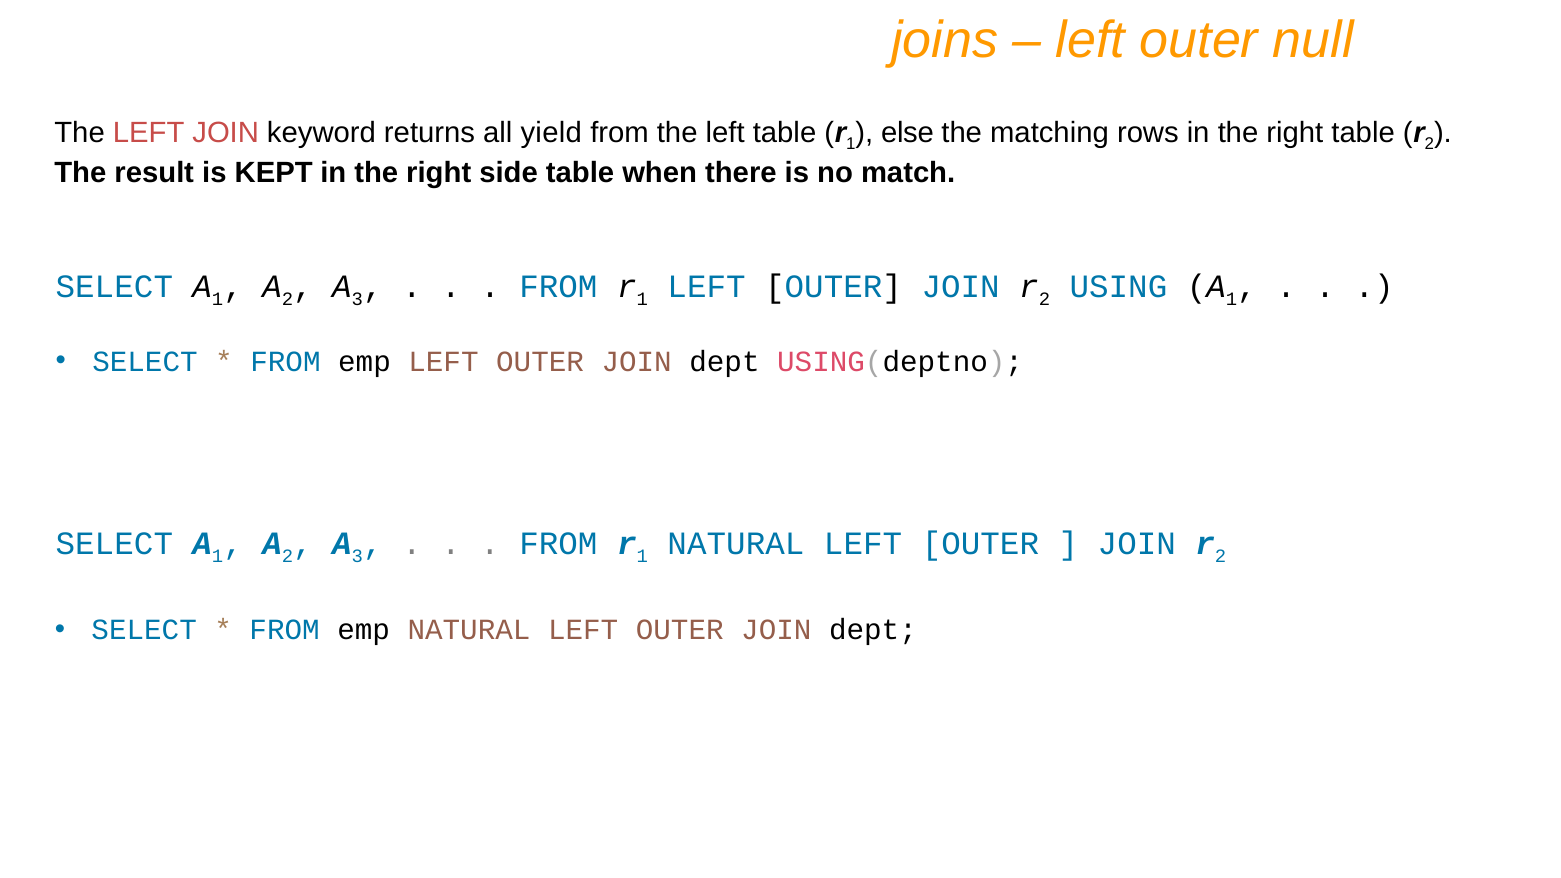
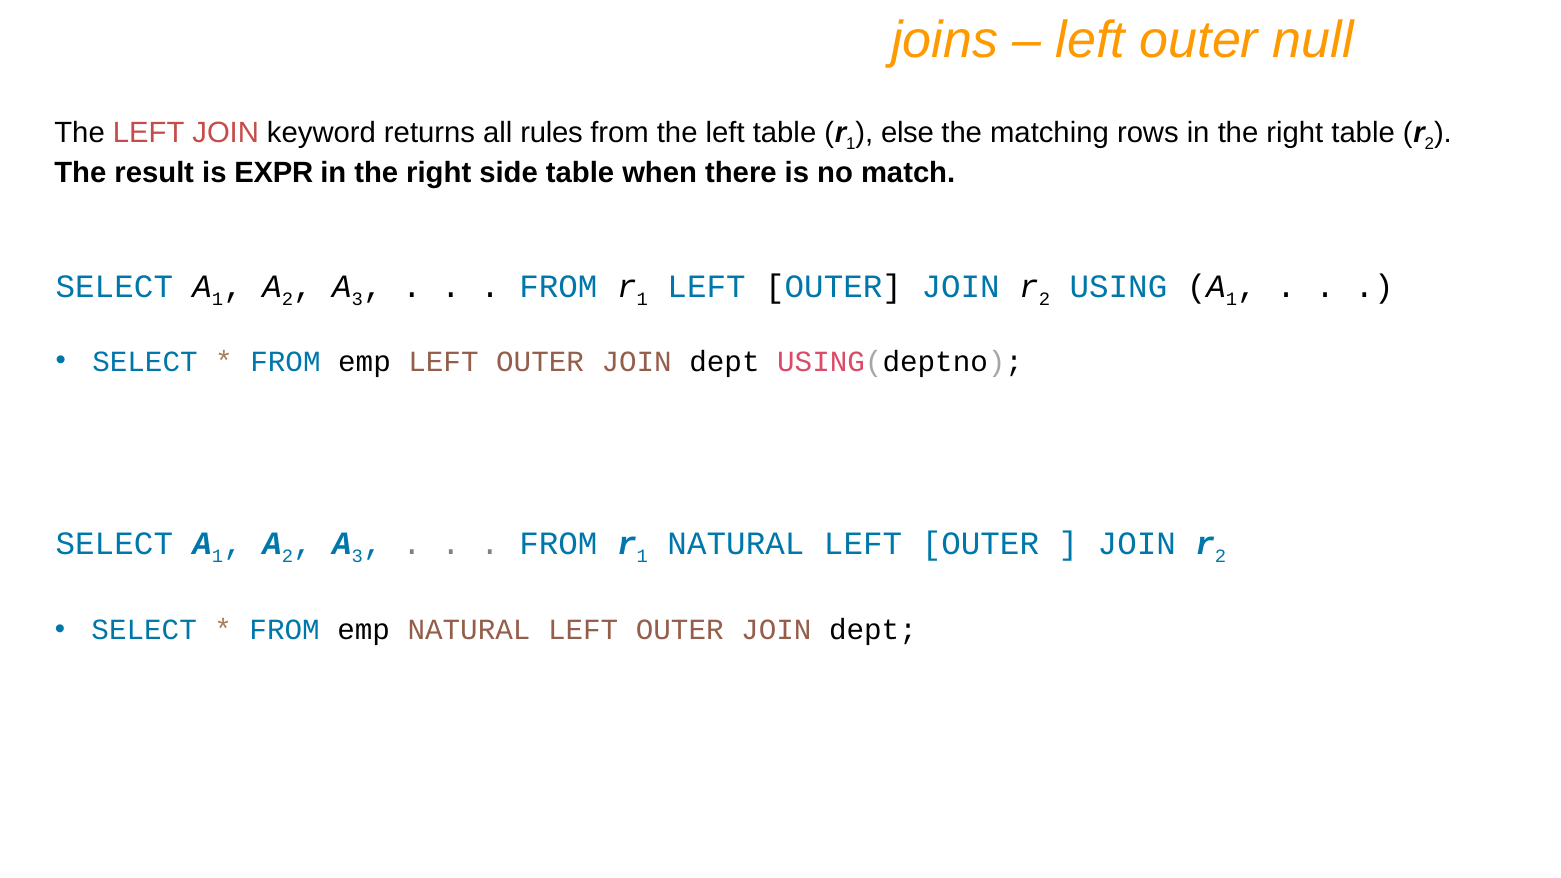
yield: yield -> rules (552, 133)
KEPT: KEPT -> EXPR (274, 173)
